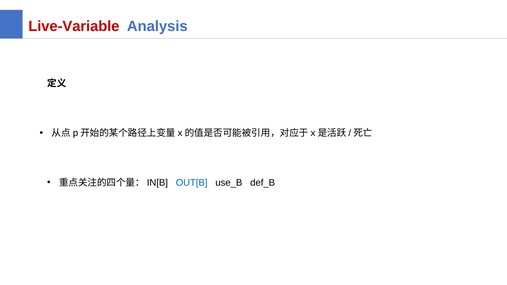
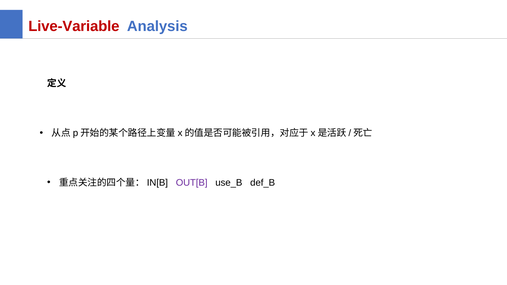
OUT[B colour: blue -> purple (192, 183)
